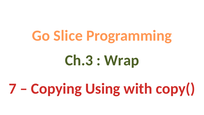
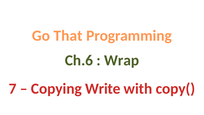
Slice: Slice -> That (68, 36)
Ch.3: Ch.3 -> Ch.6 (79, 60)
Using: Using -> Write (103, 89)
